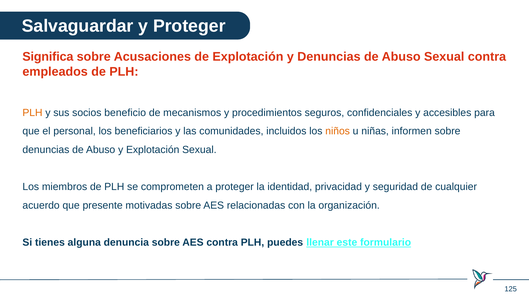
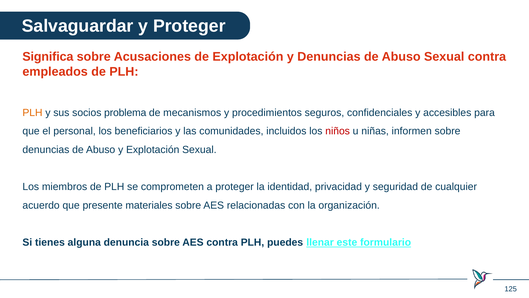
beneficio: beneficio -> problema (125, 113)
niños colour: orange -> red (338, 131)
motivadas: motivadas -> materiales (149, 205)
